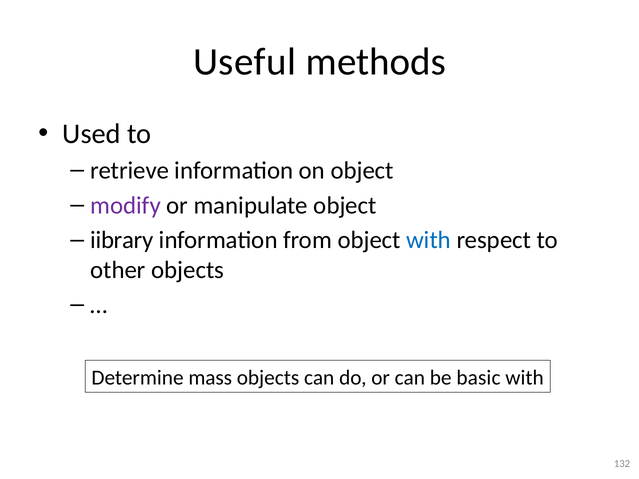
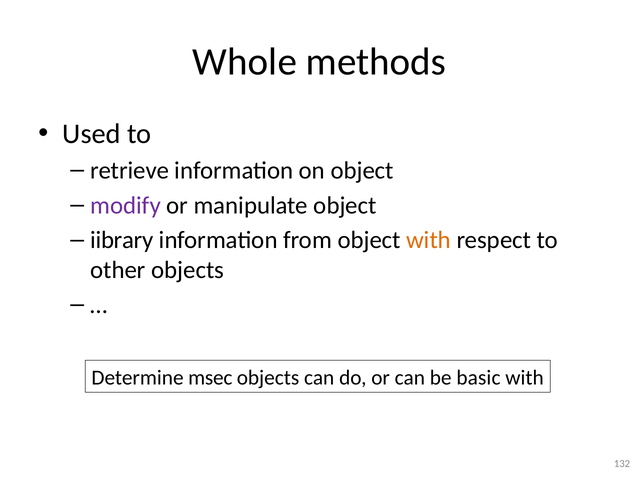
Useful: Useful -> Whole (245, 62)
with colour: blue -> orange (429, 240)
mass: mass -> msec (210, 378)
